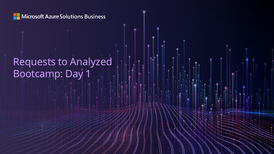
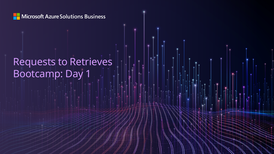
Analyzed: Analyzed -> Retrieves (91, 62)
